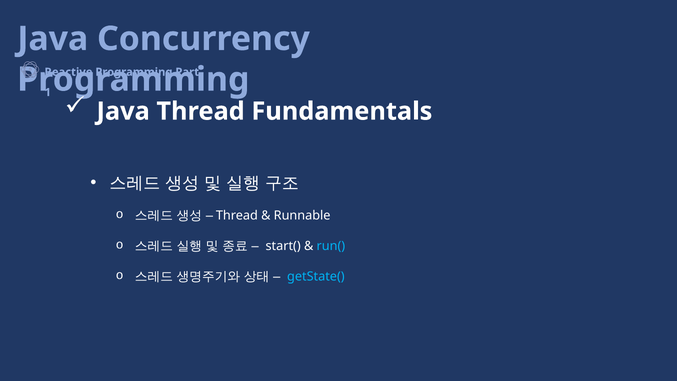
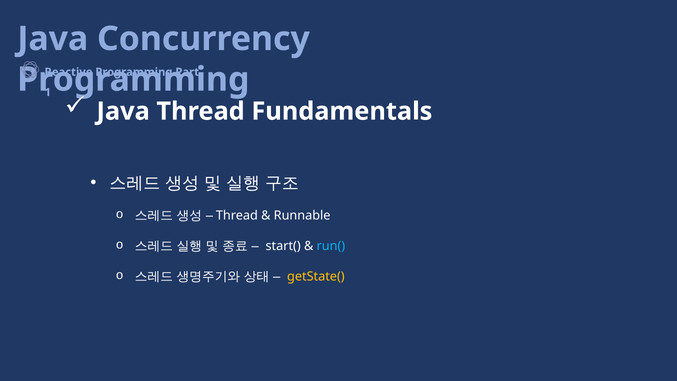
getState( colour: light blue -> yellow (316, 277)
